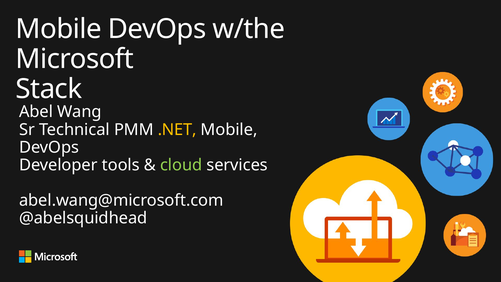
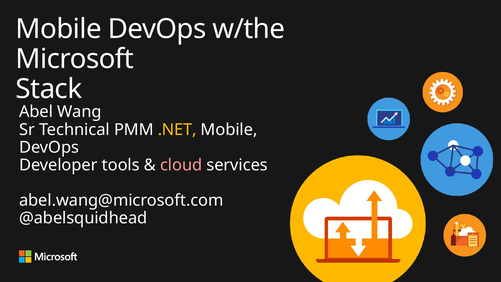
cloud colour: light green -> pink (181, 165)
